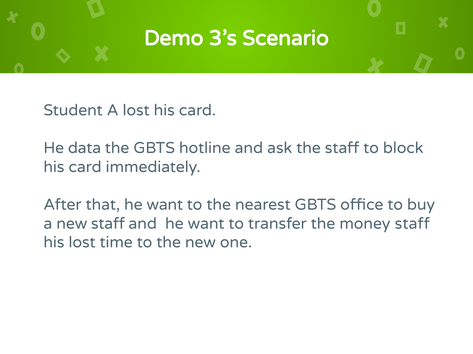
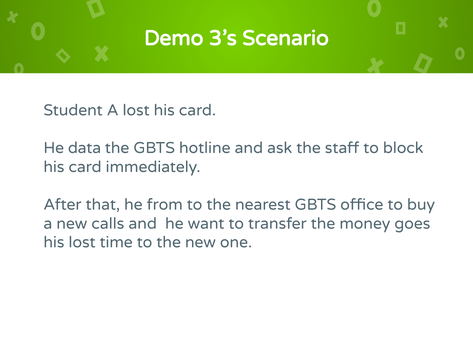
that he want: want -> from (165, 205)
new staff: staff -> calls (108, 224)
money staff: staff -> goes (412, 224)
